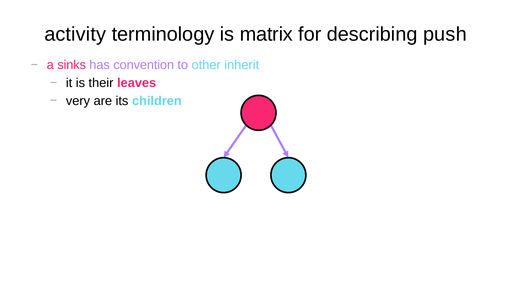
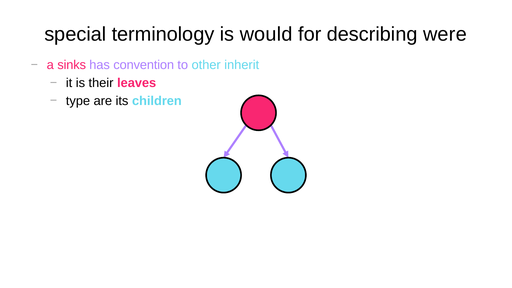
activity: activity -> special (75, 34)
matrix: matrix -> would (266, 34)
push: push -> were (445, 34)
very: very -> type (78, 101)
